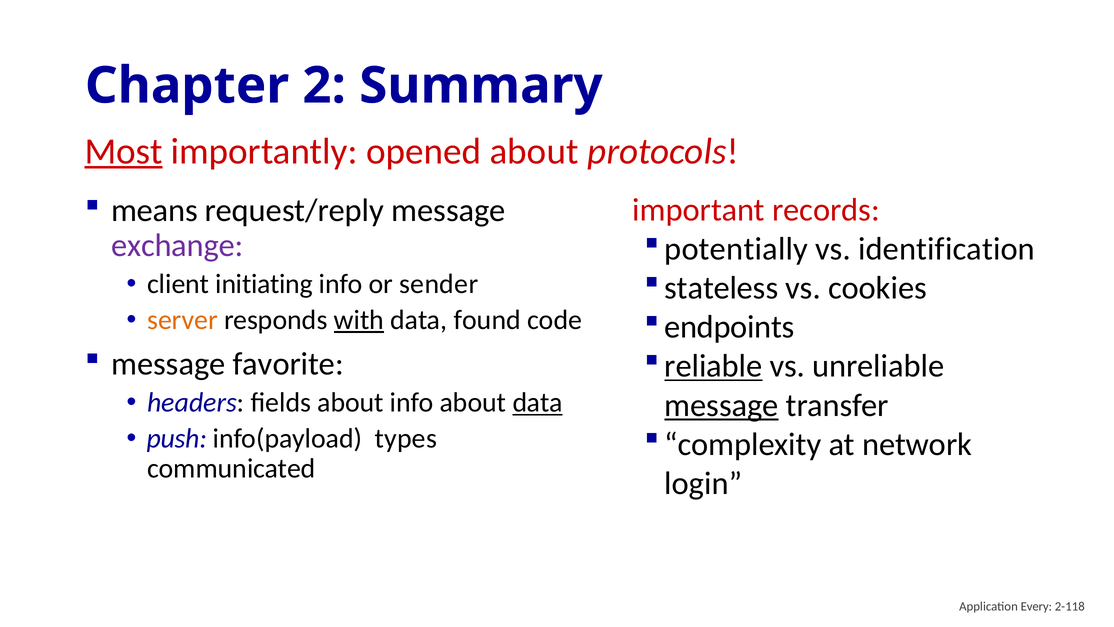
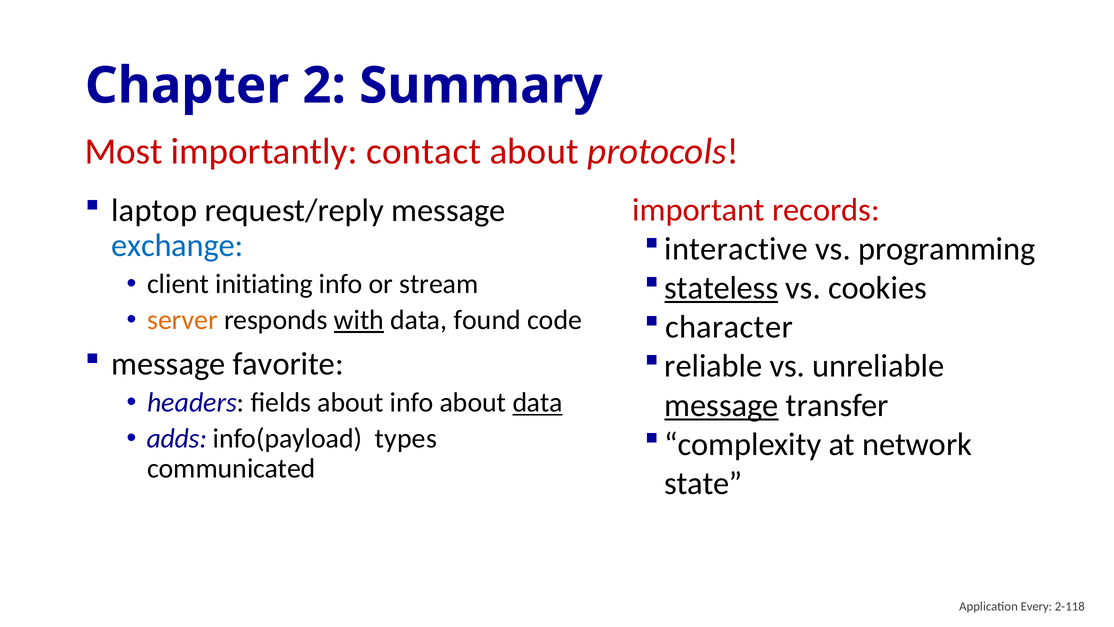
Most underline: present -> none (123, 151)
opened: opened -> contact (424, 151)
means: means -> laptop (154, 211)
potentially: potentially -> interactive (736, 249)
identification: identification -> programming (947, 249)
exchange colour: purple -> blue (177, 246)
sender: sender -> stream (439, 284)
stateless underline: none -> present (721, 288)
endpoints: endpoints -> character (729, 327)
reliable underline: present -> none (713, 366)
push: push -> adds (177, 438)
login: login -> state (703, 483)
